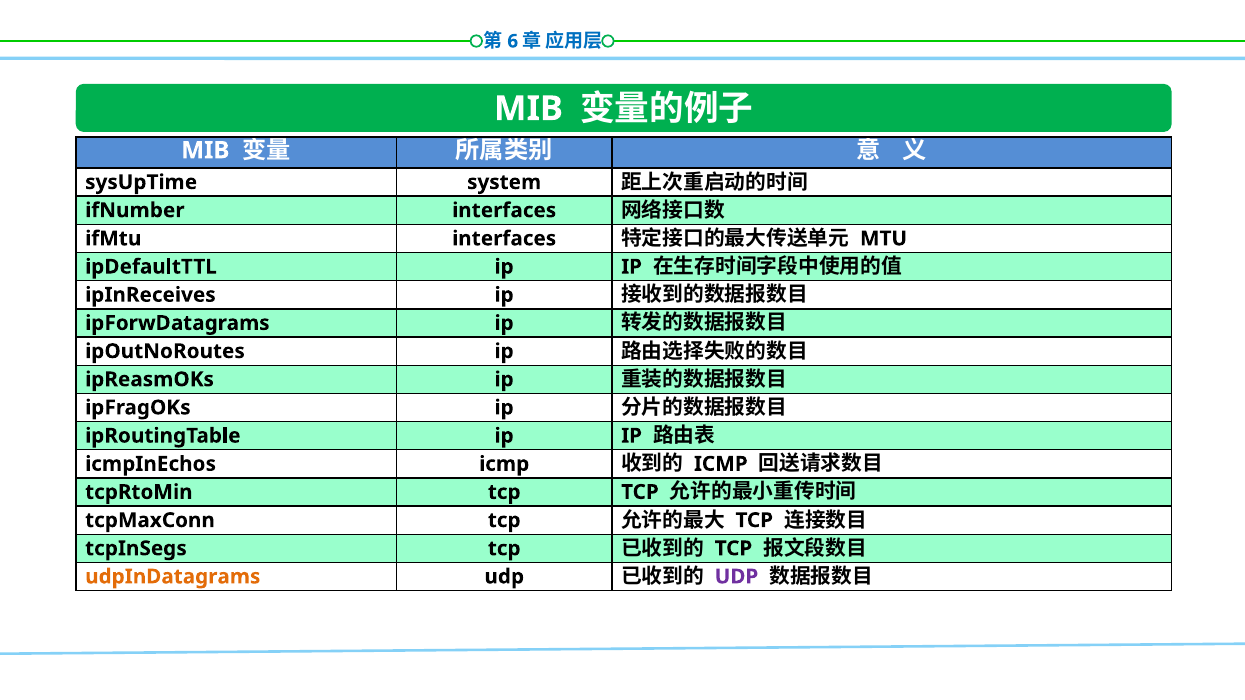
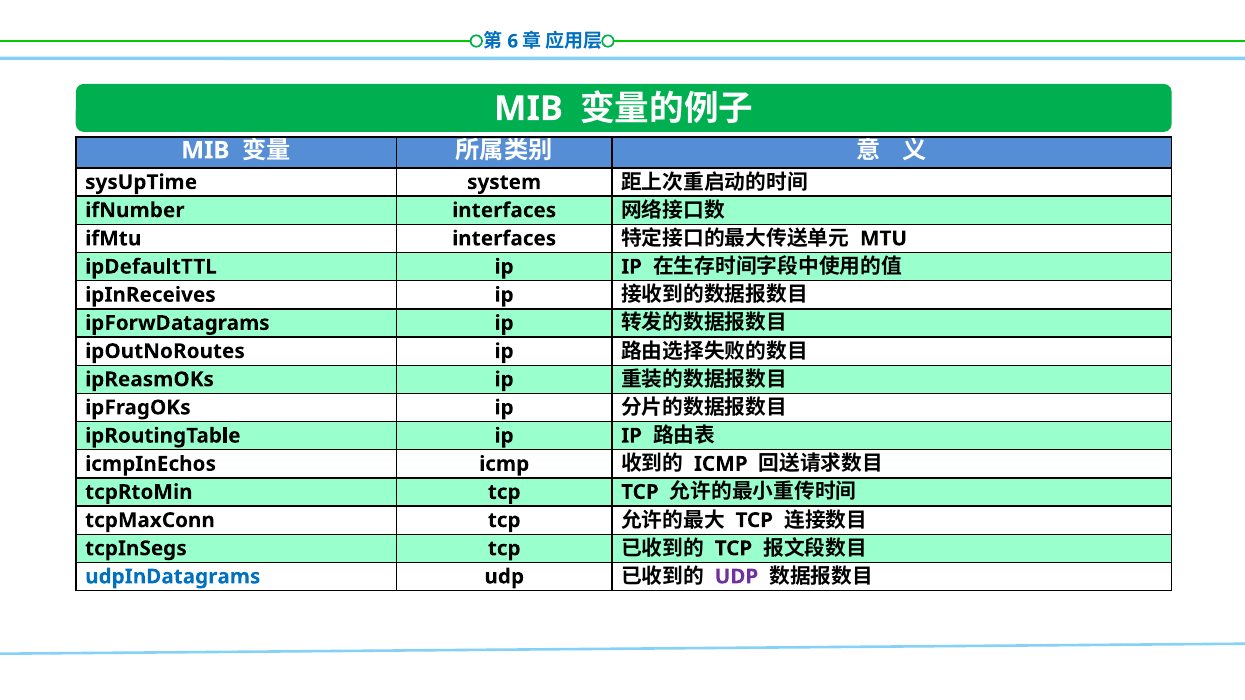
udpInDatagrams colour: orange -> blue (173, 577)
